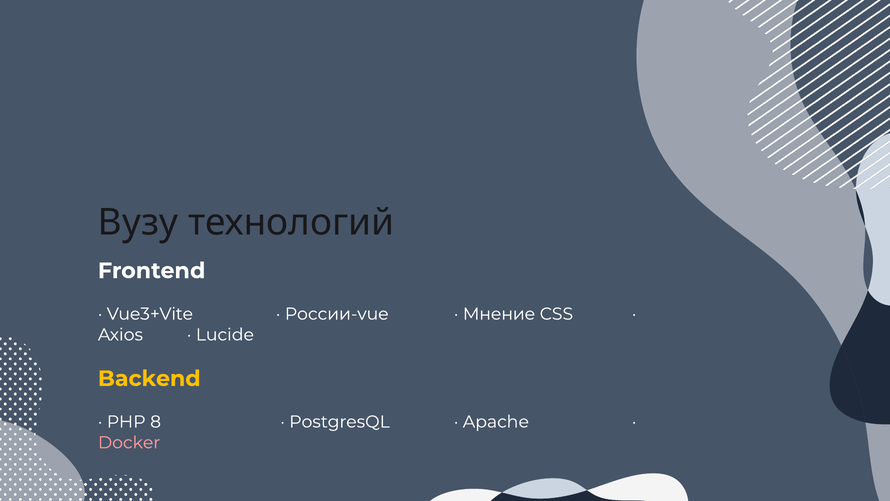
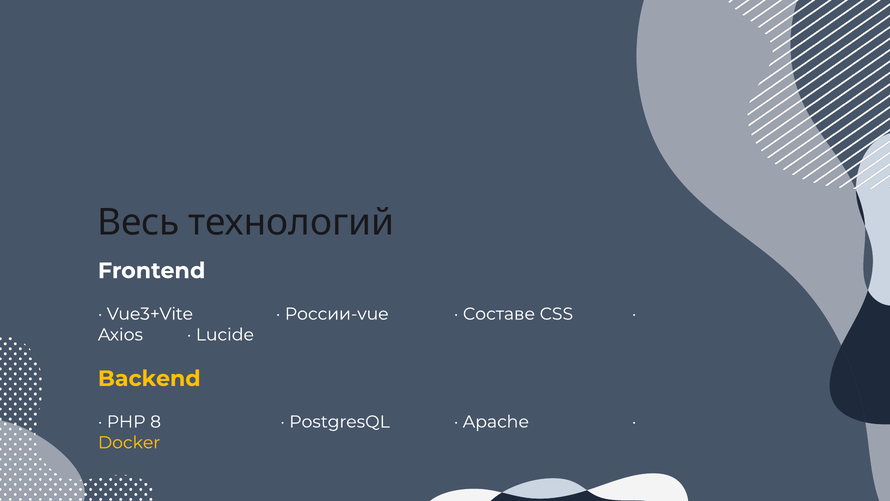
Вузу: Вузу -> Весь (138, 222)
Мнение: Мнение -> Составе (499, 314)
Docker colour: pink -> yellow (129, 442)
